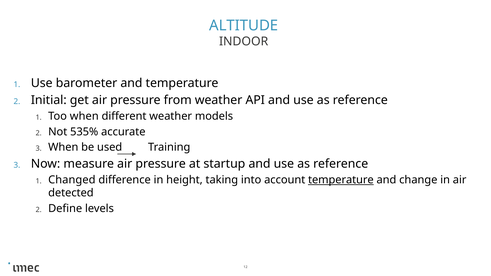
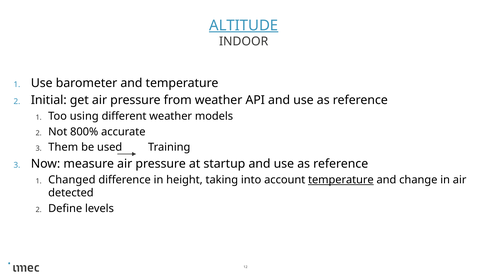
ALTITUDE underline: none -> present (244, 25)
Too when: when -> using (84, 116)
535%: 535% -> 800% (84, 132)
When: When -> Them (63, 147)
